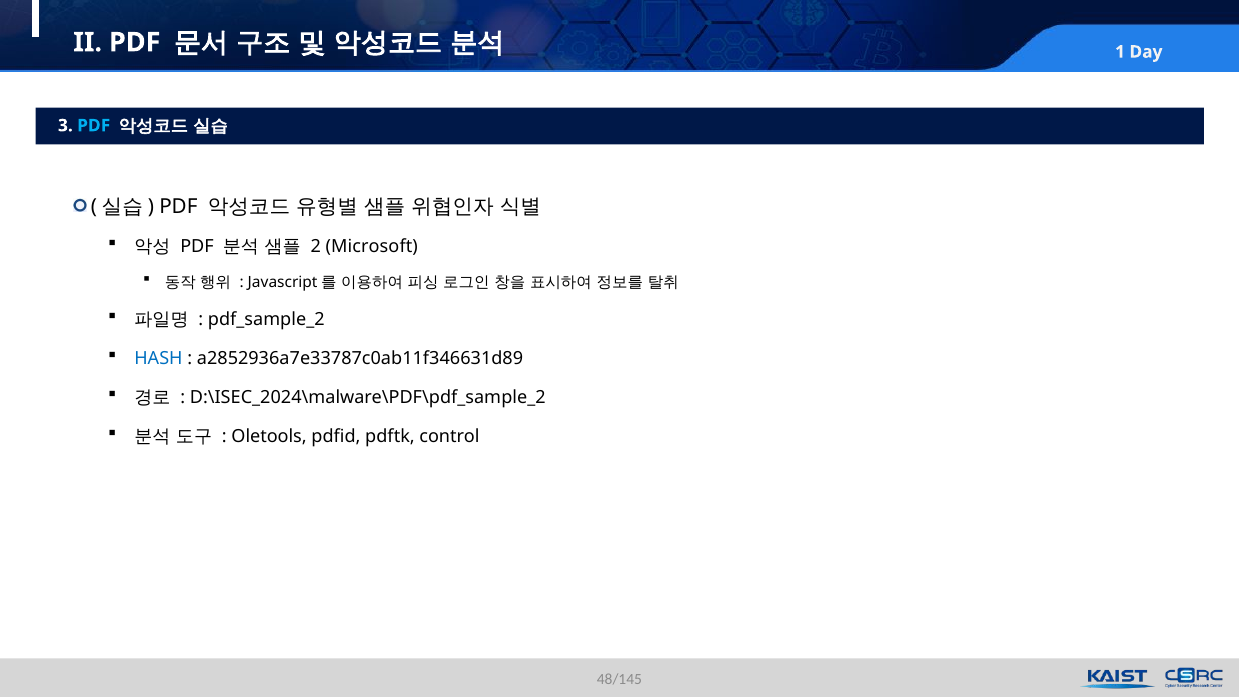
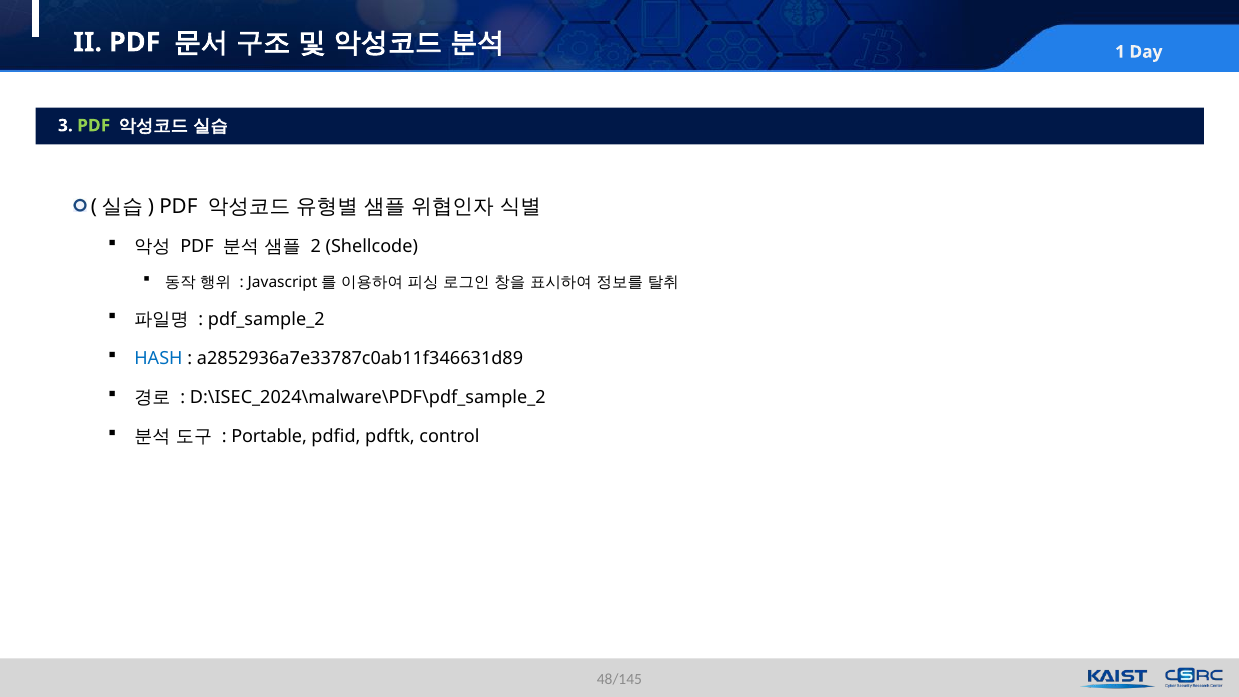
PDF colour: light blue -> light green (94, 126)
Microsoft: Microsoft -> Shellcode (372, 247)
Oletools: Oletools -> Portable (269, 437)
